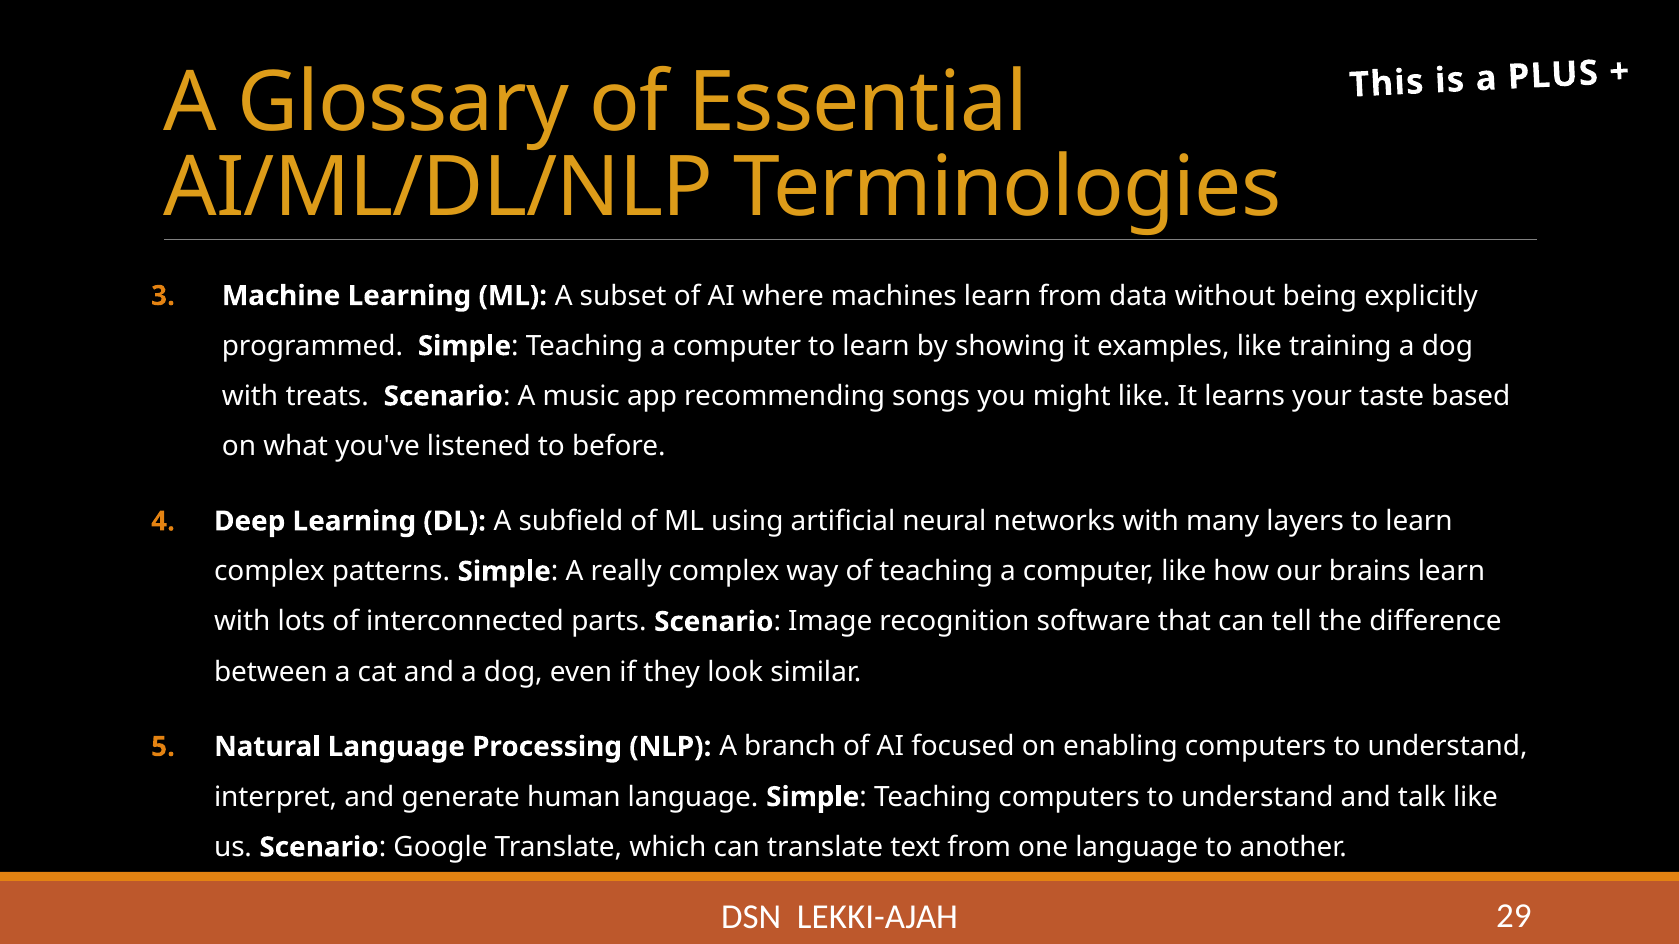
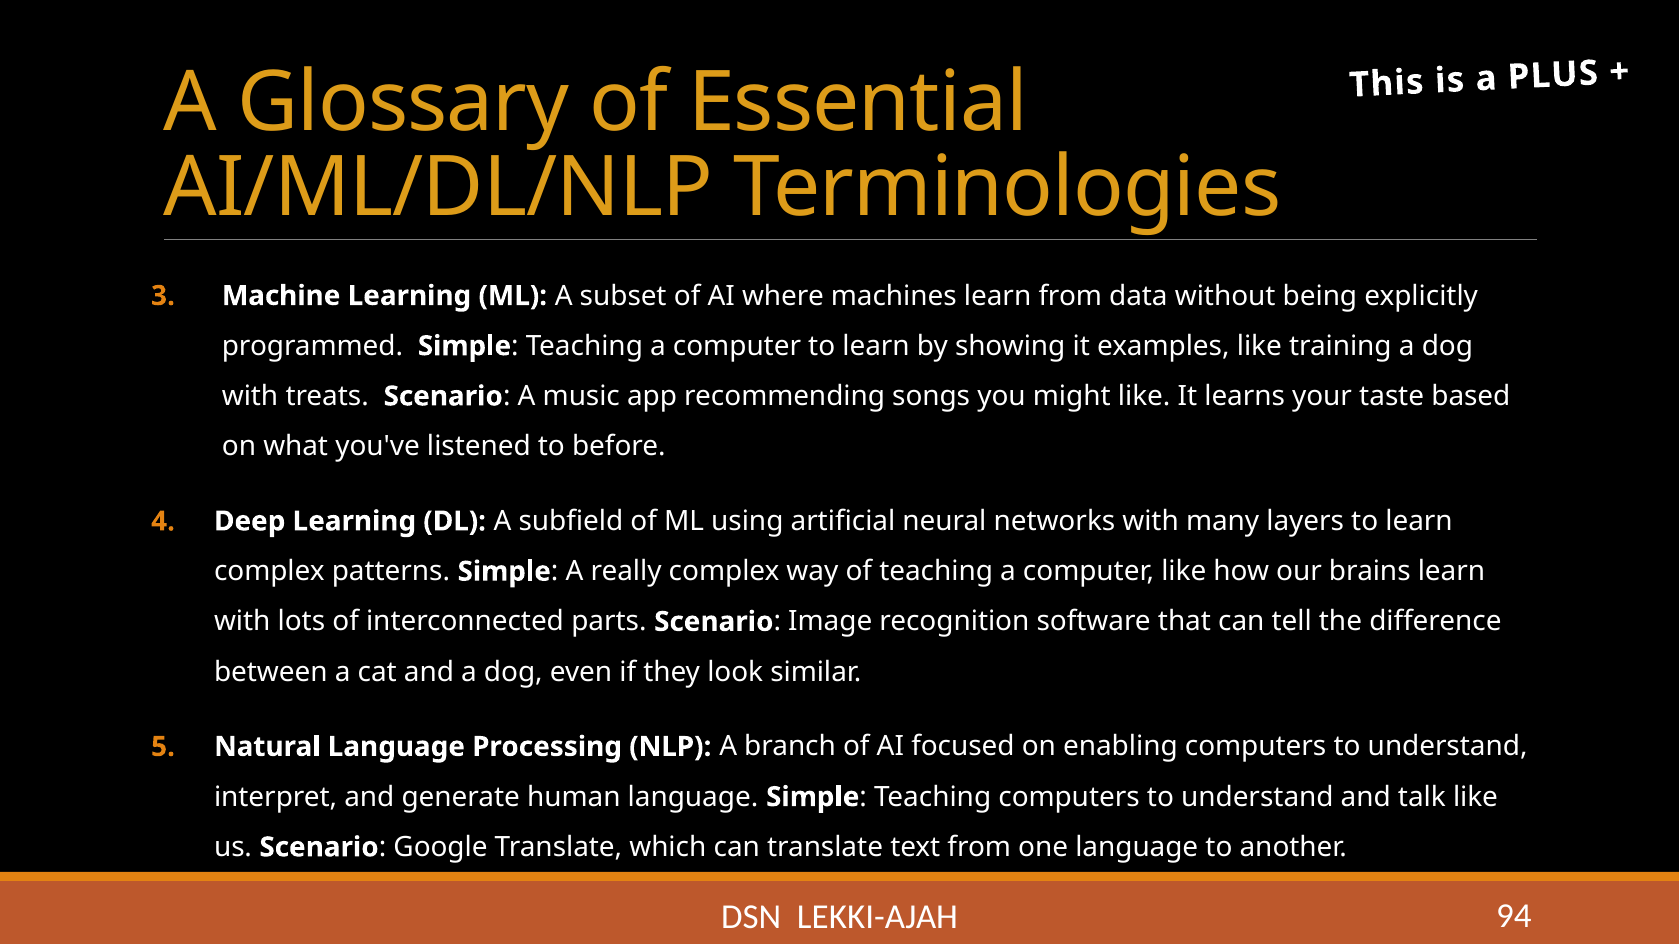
29: 29 -> 94 (1514, 917)
